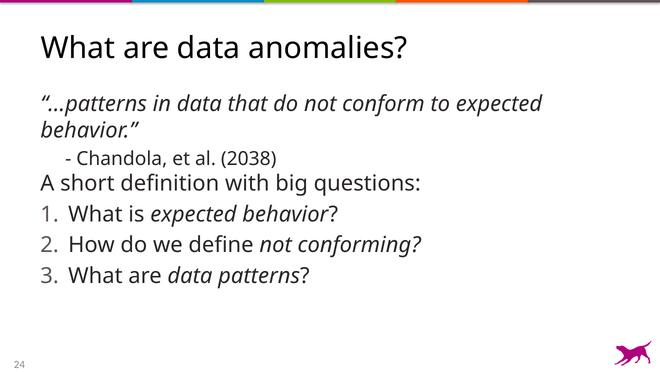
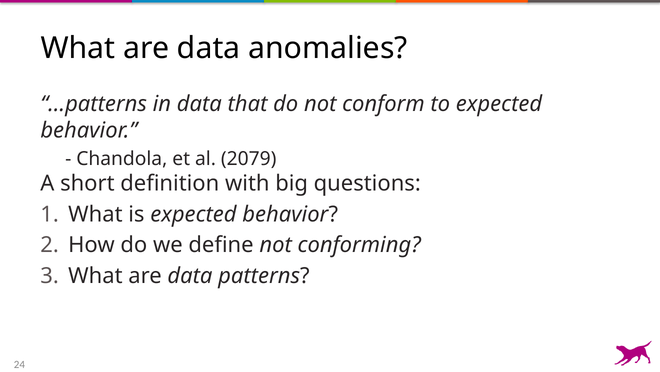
2038: 2038 -> 2079 (249, 159)
